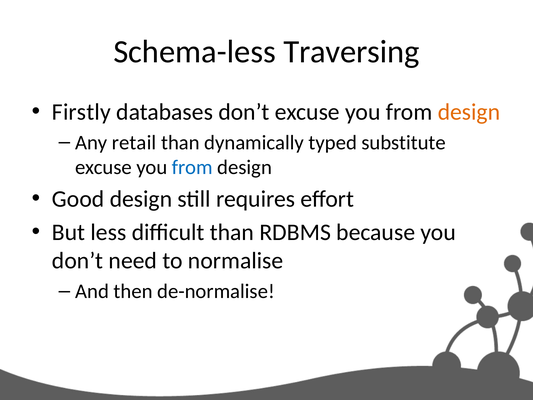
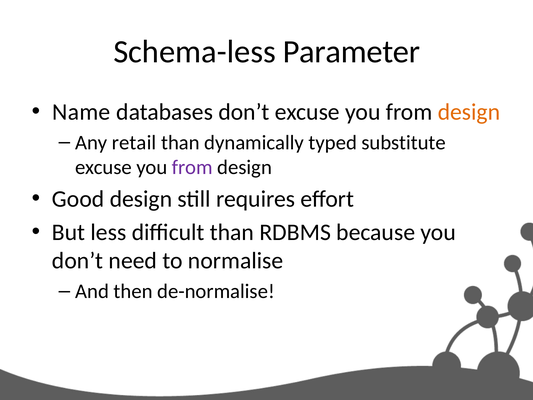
Traversing: Traversing -> Parameter (351, 52)
Firstly: Firstly -> Name (81, 112)
from colour: blue -> purple (192, 167)
